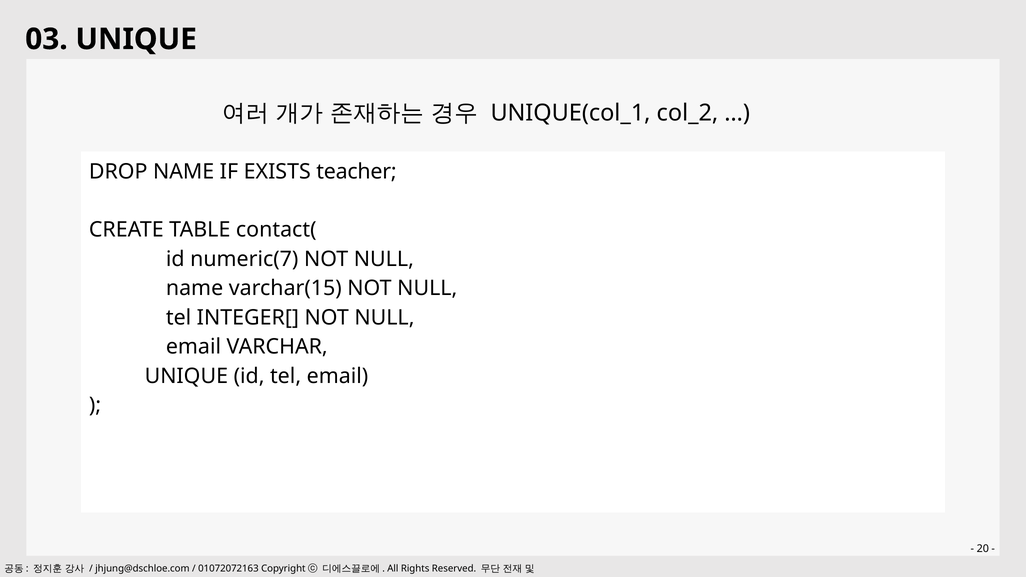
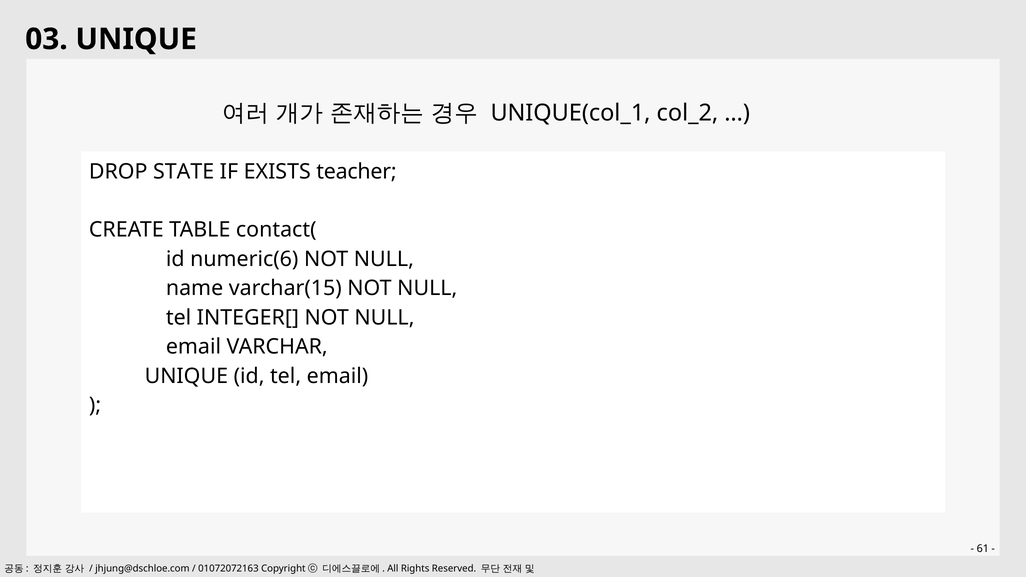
DROP NAME: NAME -> STATE (184, 172)
numeric(7: numeric(7 -> numeric(6 (244, 259)
20: 20 -> 61 (983, 549)
